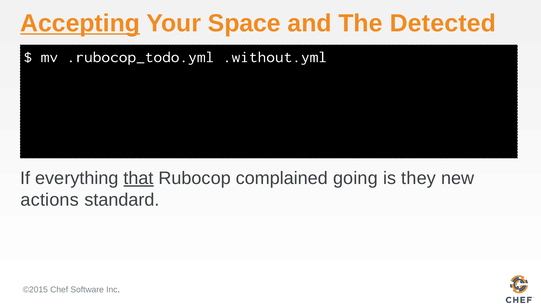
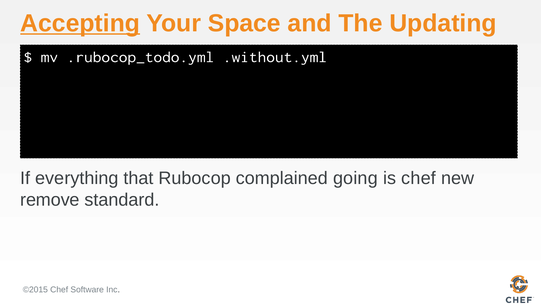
Detected: Detected -> Updating (443, 23)
that underline: present -> none (139, 178)
is they: they -> chef (419, 178)
actions: actions -> remove (50, 200)
